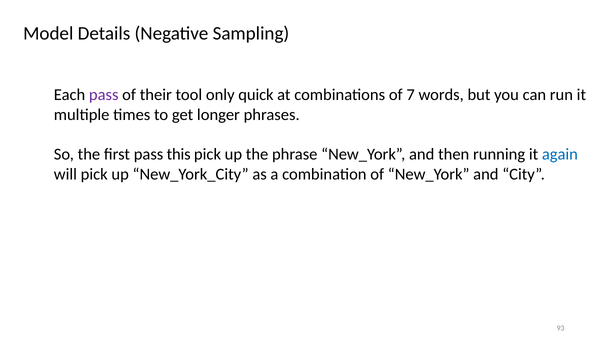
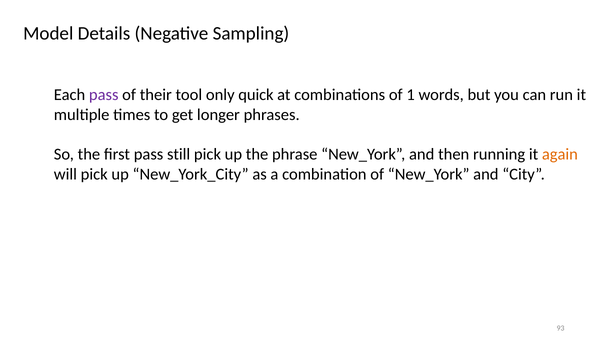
7: 7 -> 1 (411, 95)
this: this -> still (179, 154)
again colour: blue -> orange (560, 154)
